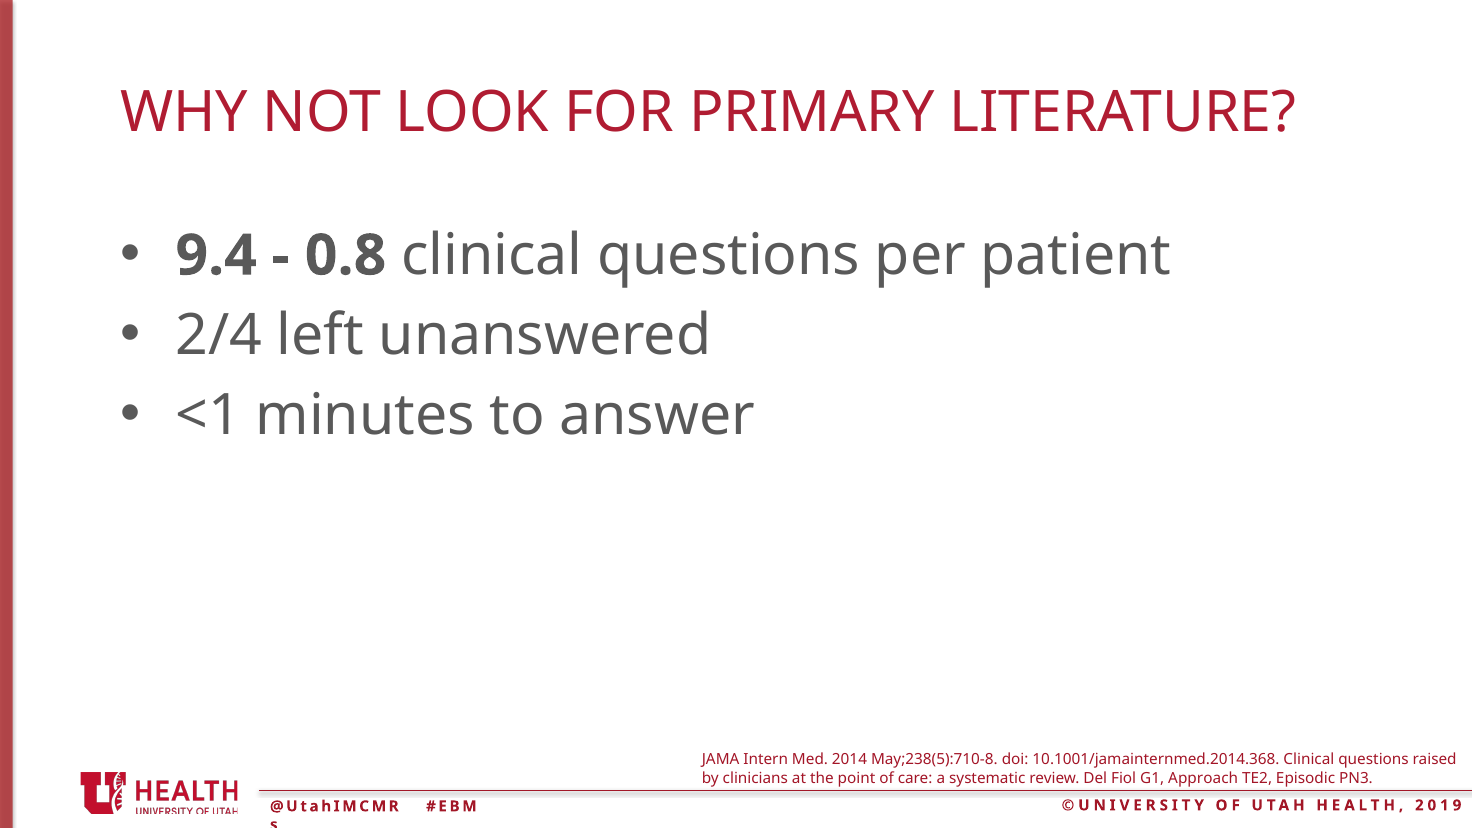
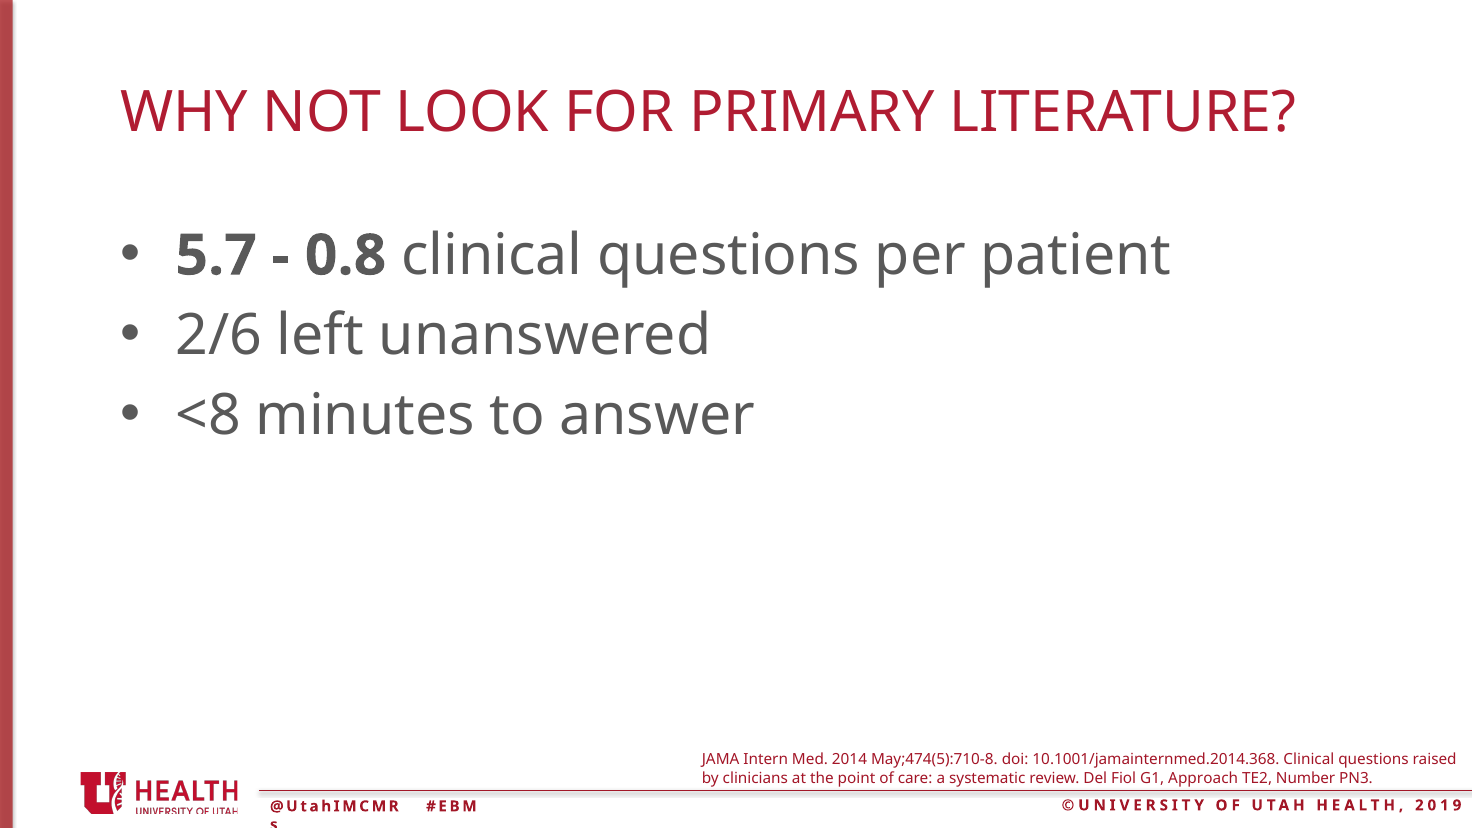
9.4: 9.4 -> 5.7 (216, 256)
2/4: 2/4 -> 2/6 (219, 336)
<1: <1 -> <8 (208, 416)
May;238(5):710-8: May;238(5):710-8 -> May;474(5):710-8 (934, 760)
Episodic: Episodic -> Number (1306, 778)
